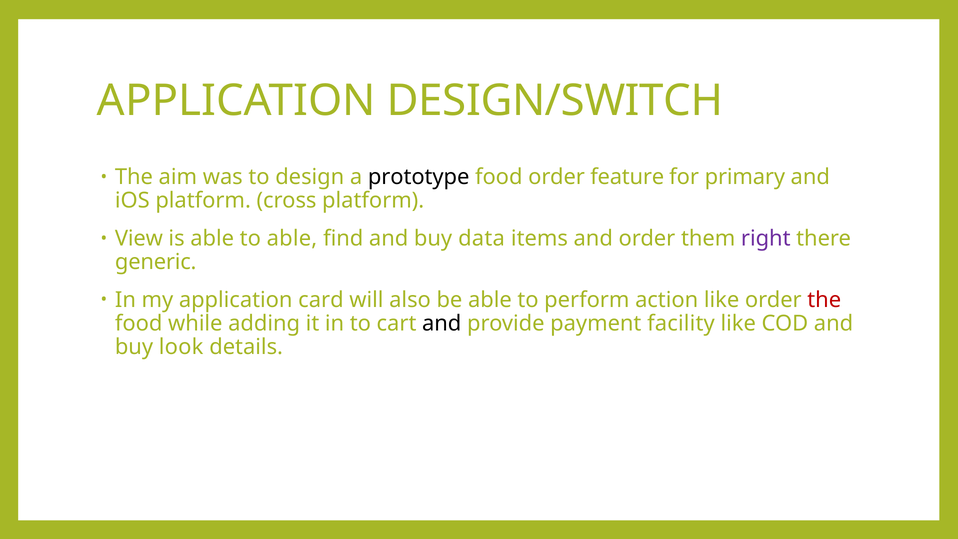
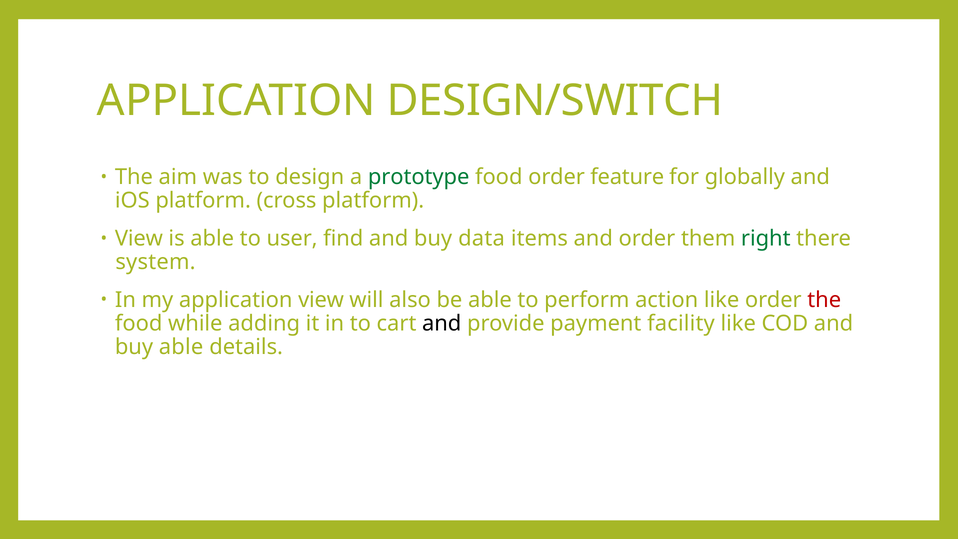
prototype colour: black -> green (419, 177)
primary: primary -> globally (745, 177)
to able: able -> user (292, 238)
right colour: purple -> green (766, 238)
generic: generic -> system (156, 262)
application card: card -> view (321, 300)
buy look: look -> able (181, 347)
